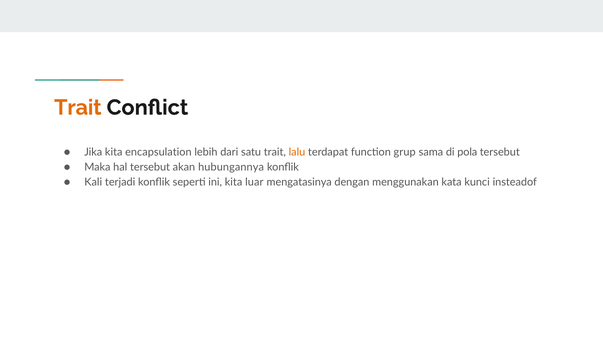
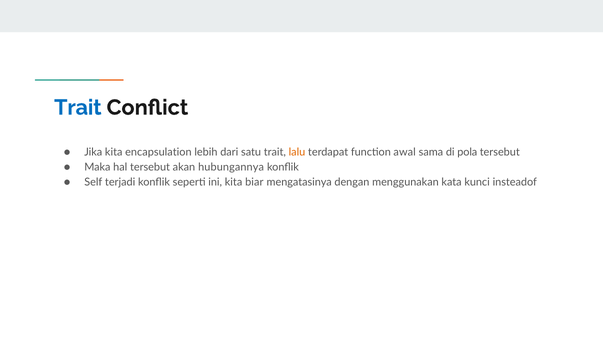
Trait colour: orange -> blue (78, 108)
grup: grup -> awal (405, 152)
Kali: Kali -> Self (93, 182)
luar: luar -> biar (254, 182)
